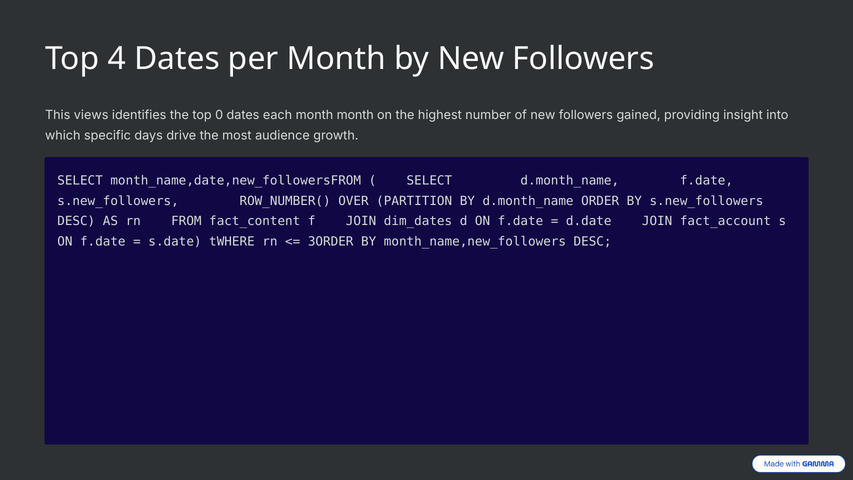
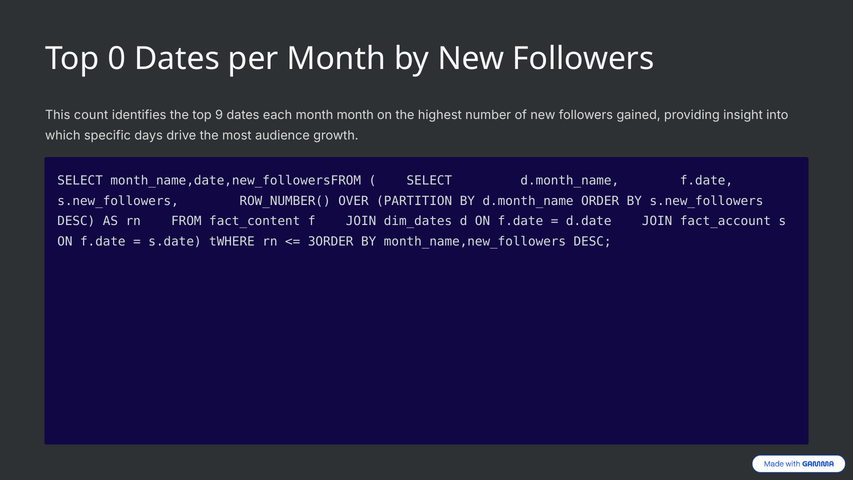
4: 4 -> 0 (117, 59)
views: views -> count (91, 115)
0: 0 -> 9 (219, 115)
